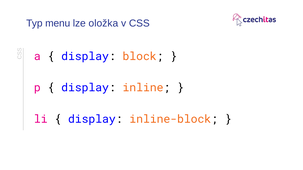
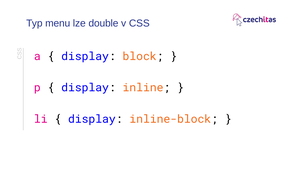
oložka: oložka -> double (103, 23)
